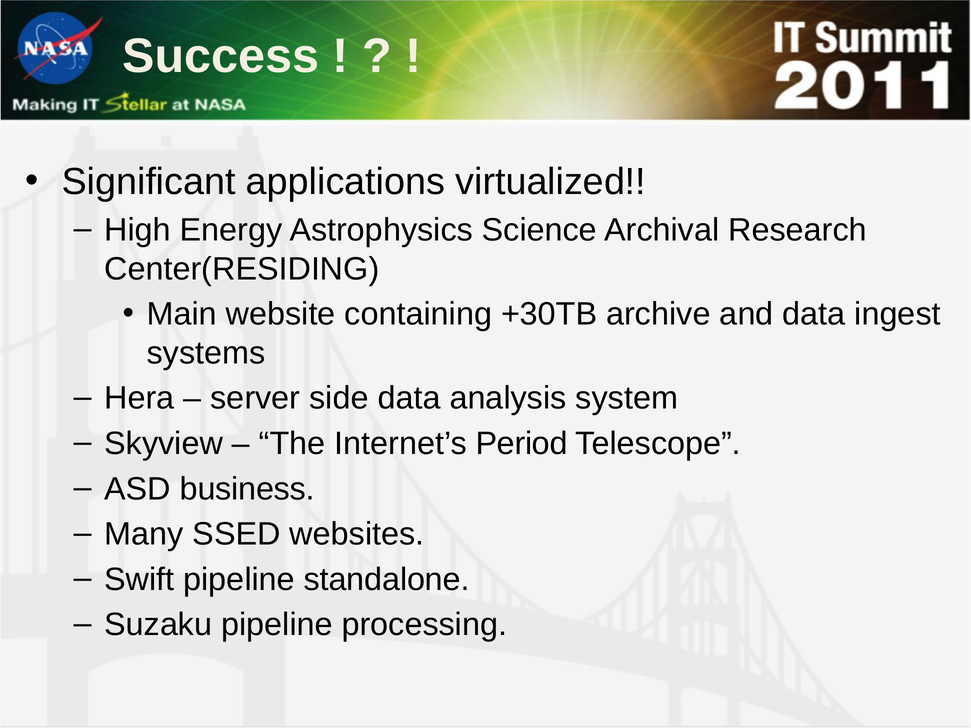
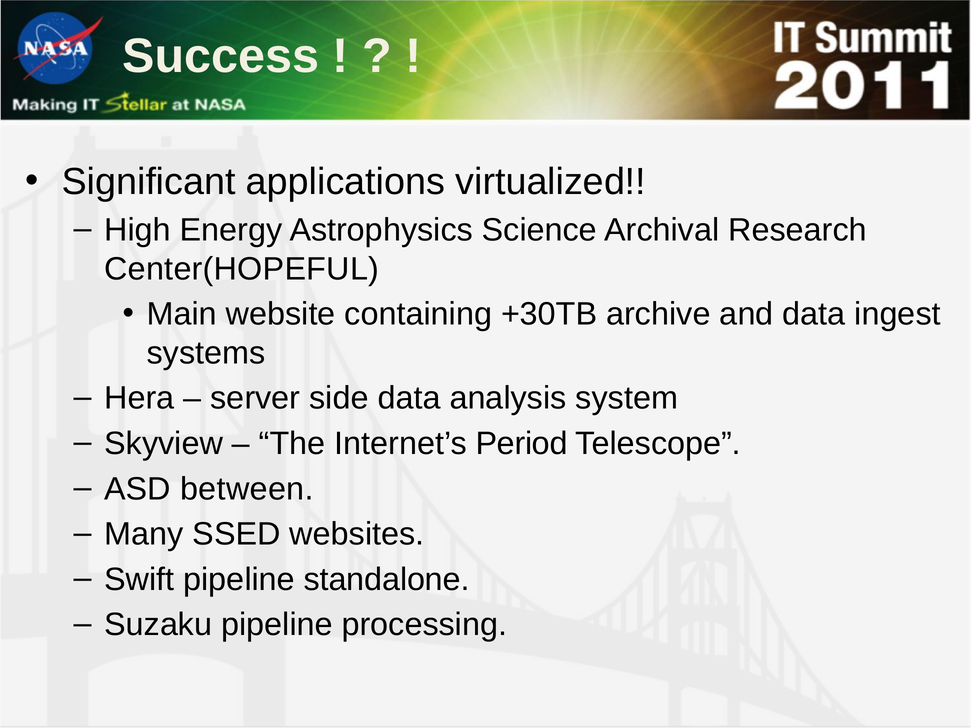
Center(RESIDING: Center(RESIDING -> Center(HOPEFUL (242, 269)
business: business -> between (247, 489)
